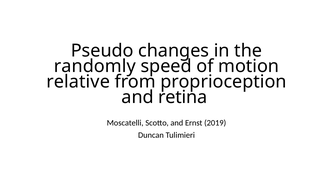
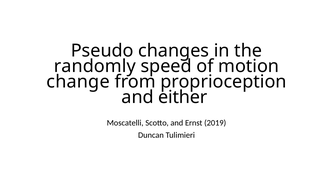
relative: relative -> change (78, 82)
retina: retina -> either (183, 97)
